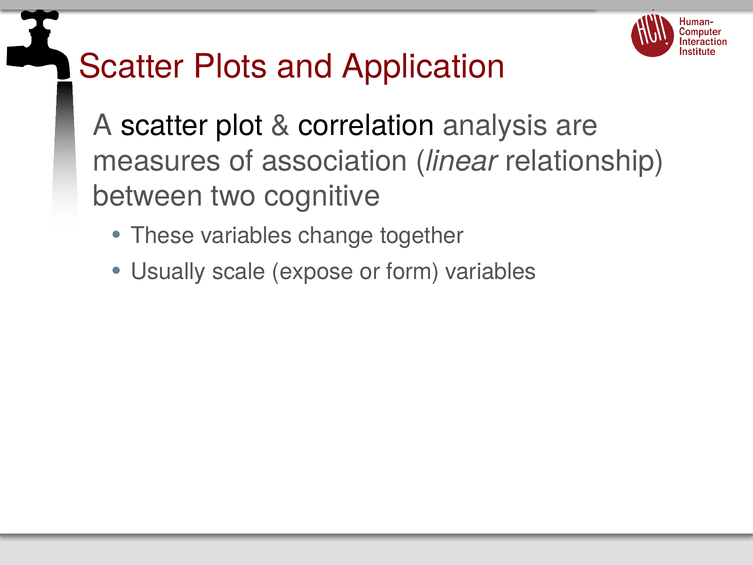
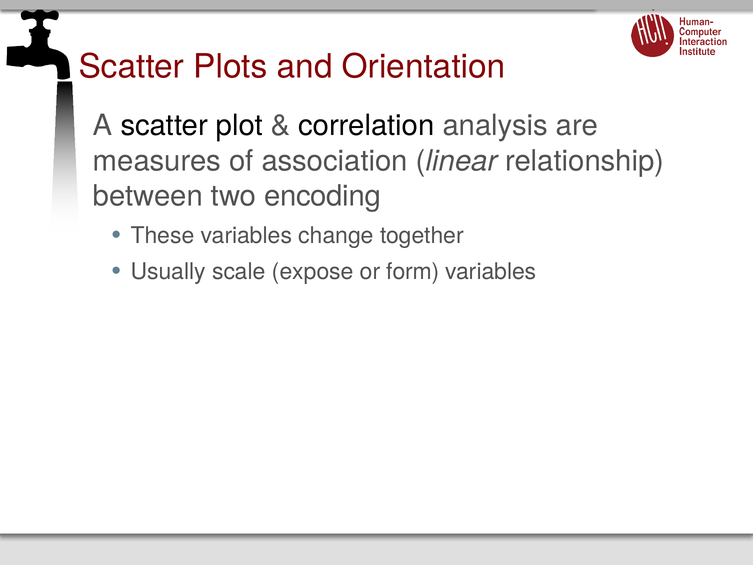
Application: Application -> Orientation (424, 67)
cognitive: cognitive -> encoding (323, 196)
